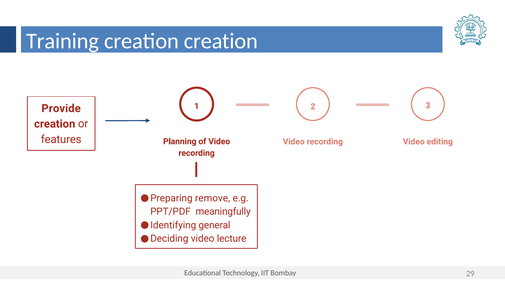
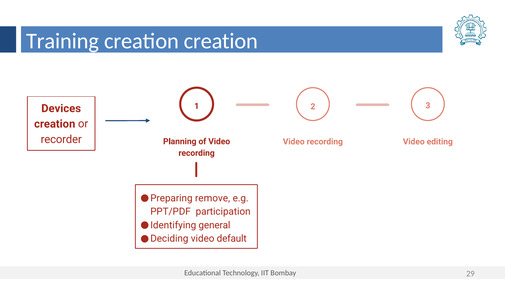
Provide: Provide -> Devices (61, 108)
features: features -> recorder (61, 139)
meaningfully: meaningfully -> participation (223, 212)
lecture: lecture -> default (232, 239)
